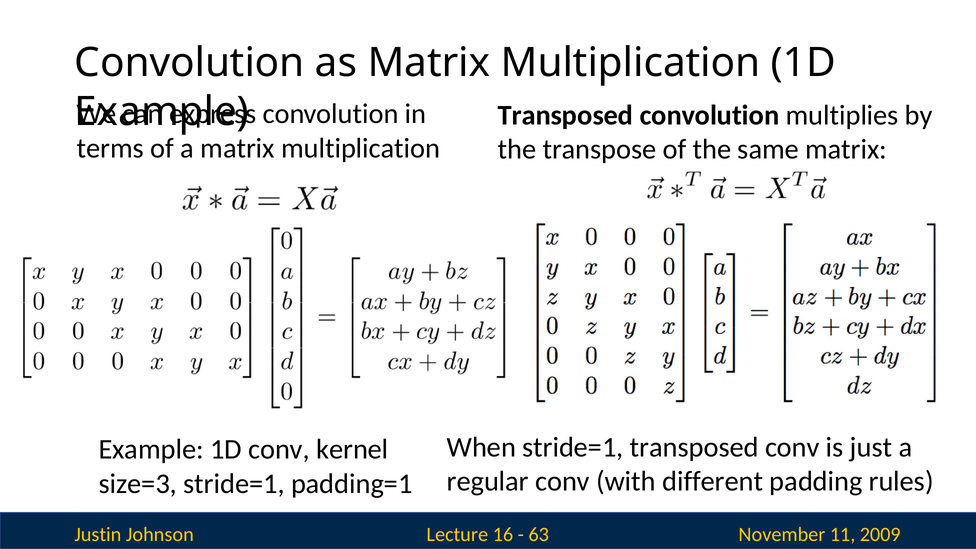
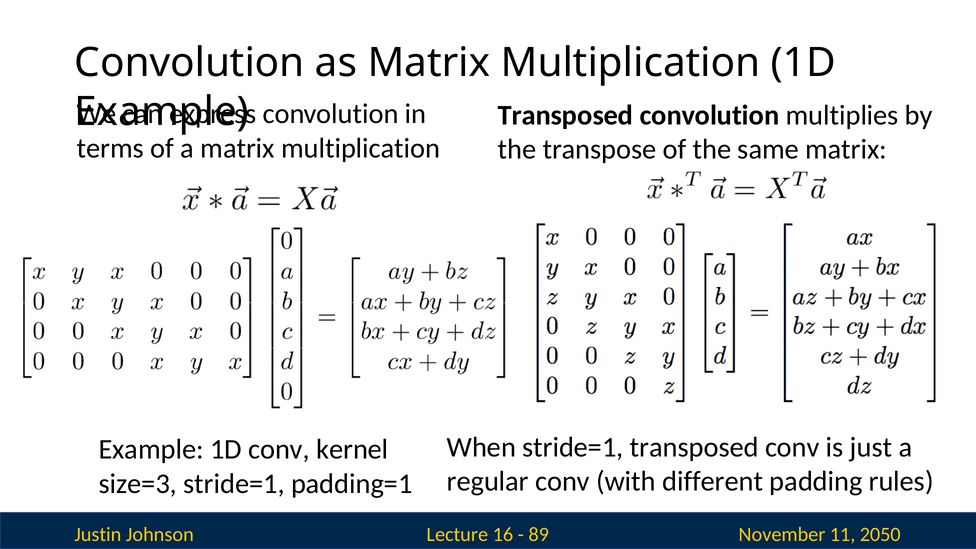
2009: 2009 -> 2050 (880, 535)
63: 63 -> 89 (539, 535)
